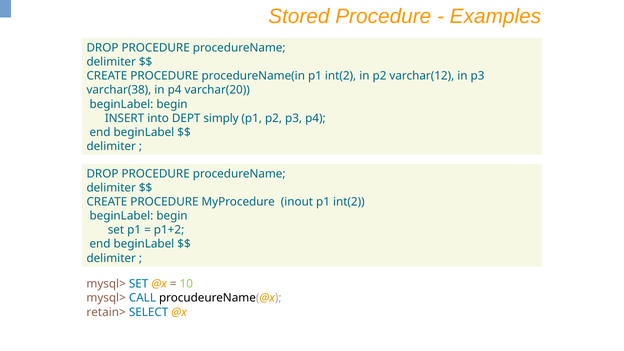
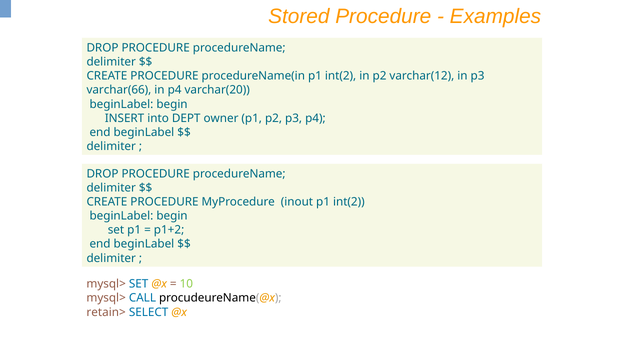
varchar(38: varchar(38 -> varchar(66 (119, 90)
simply: simply -> owner (221, 118)
